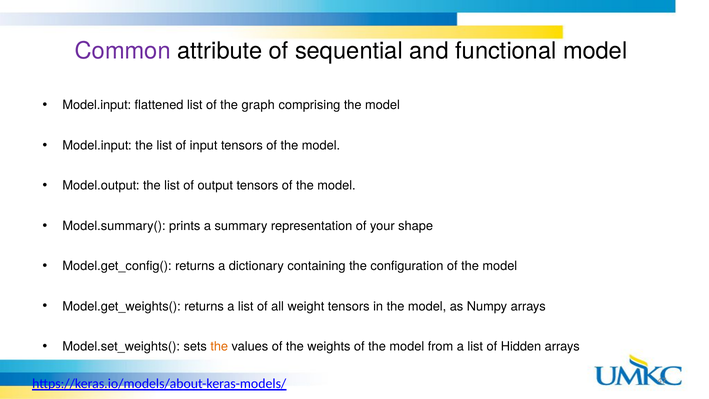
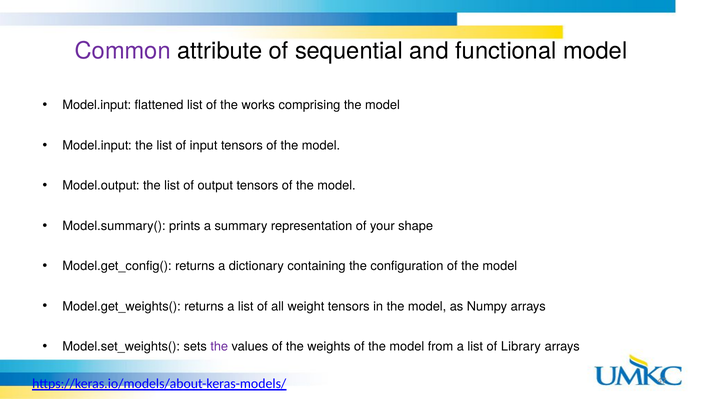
graph: graph -> works (258, 105)
the colour: orange -> purple (219, 346)
Hidden: Hidden -> Library (521, 346)
